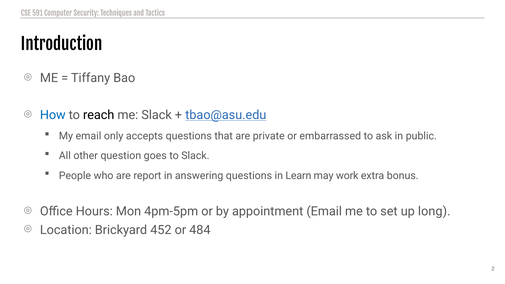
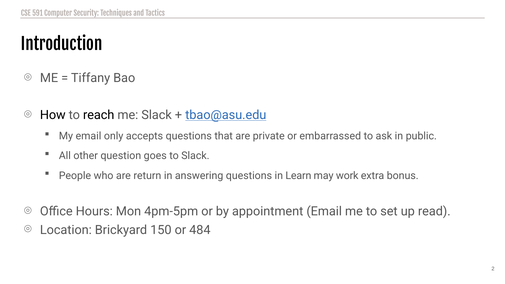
How colour: blue -> black (53, 115)
report: report -> return (147, 176)
long: long -> read (434, 211)
452: 452 -> 150 (161, 230)
